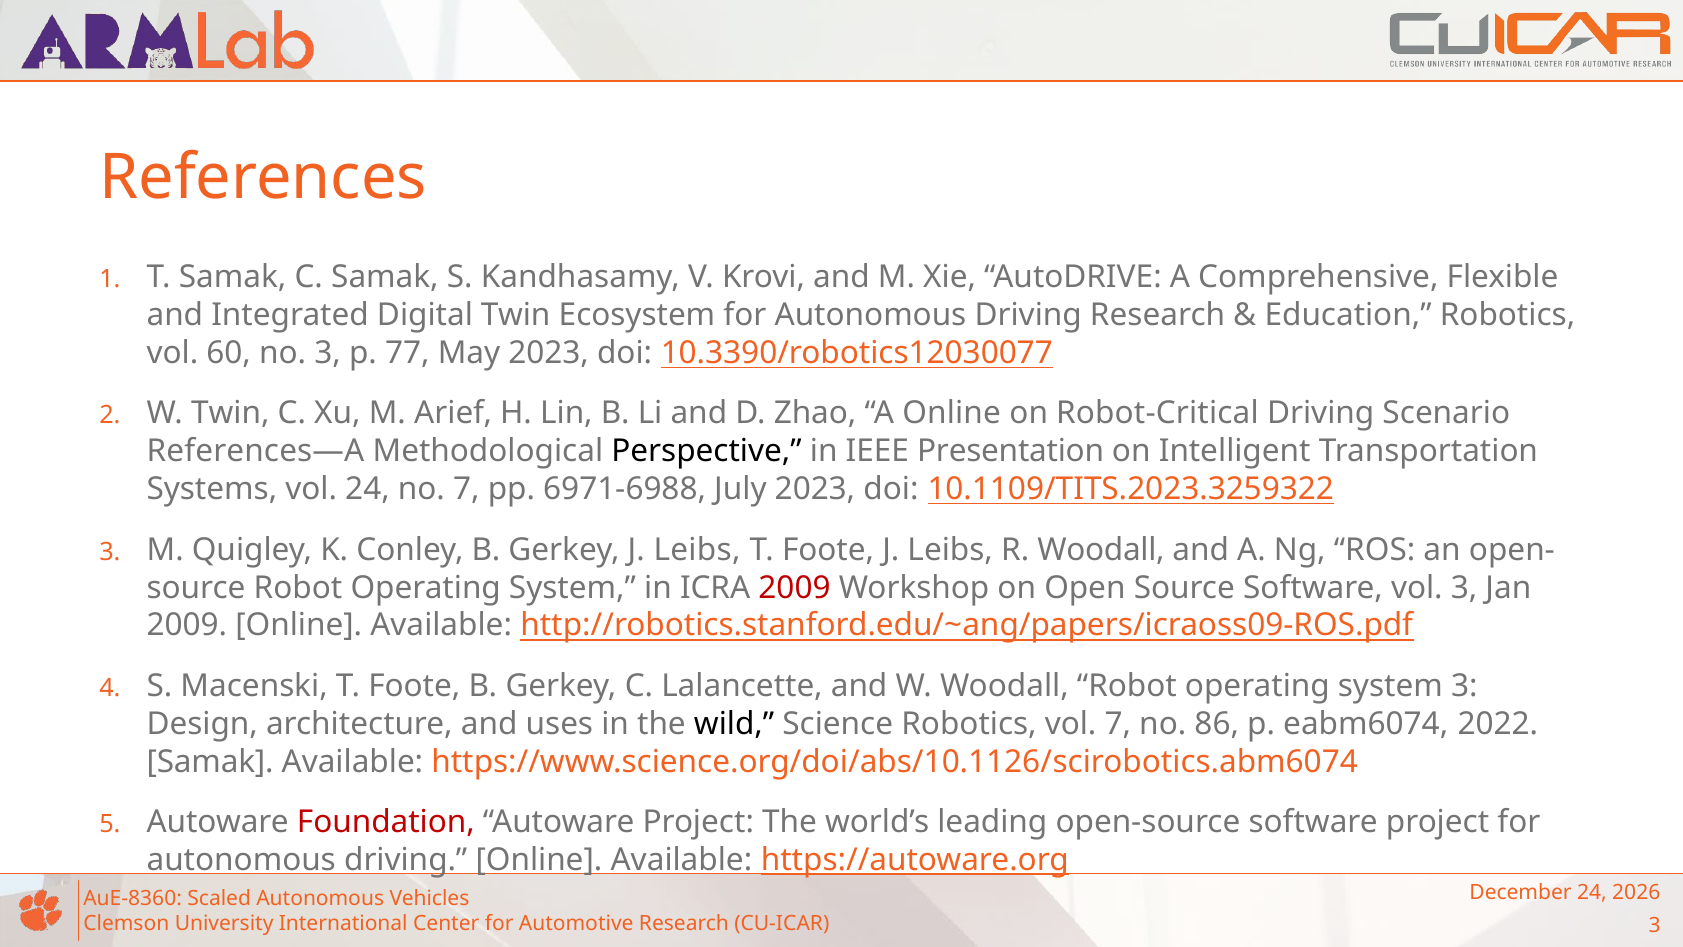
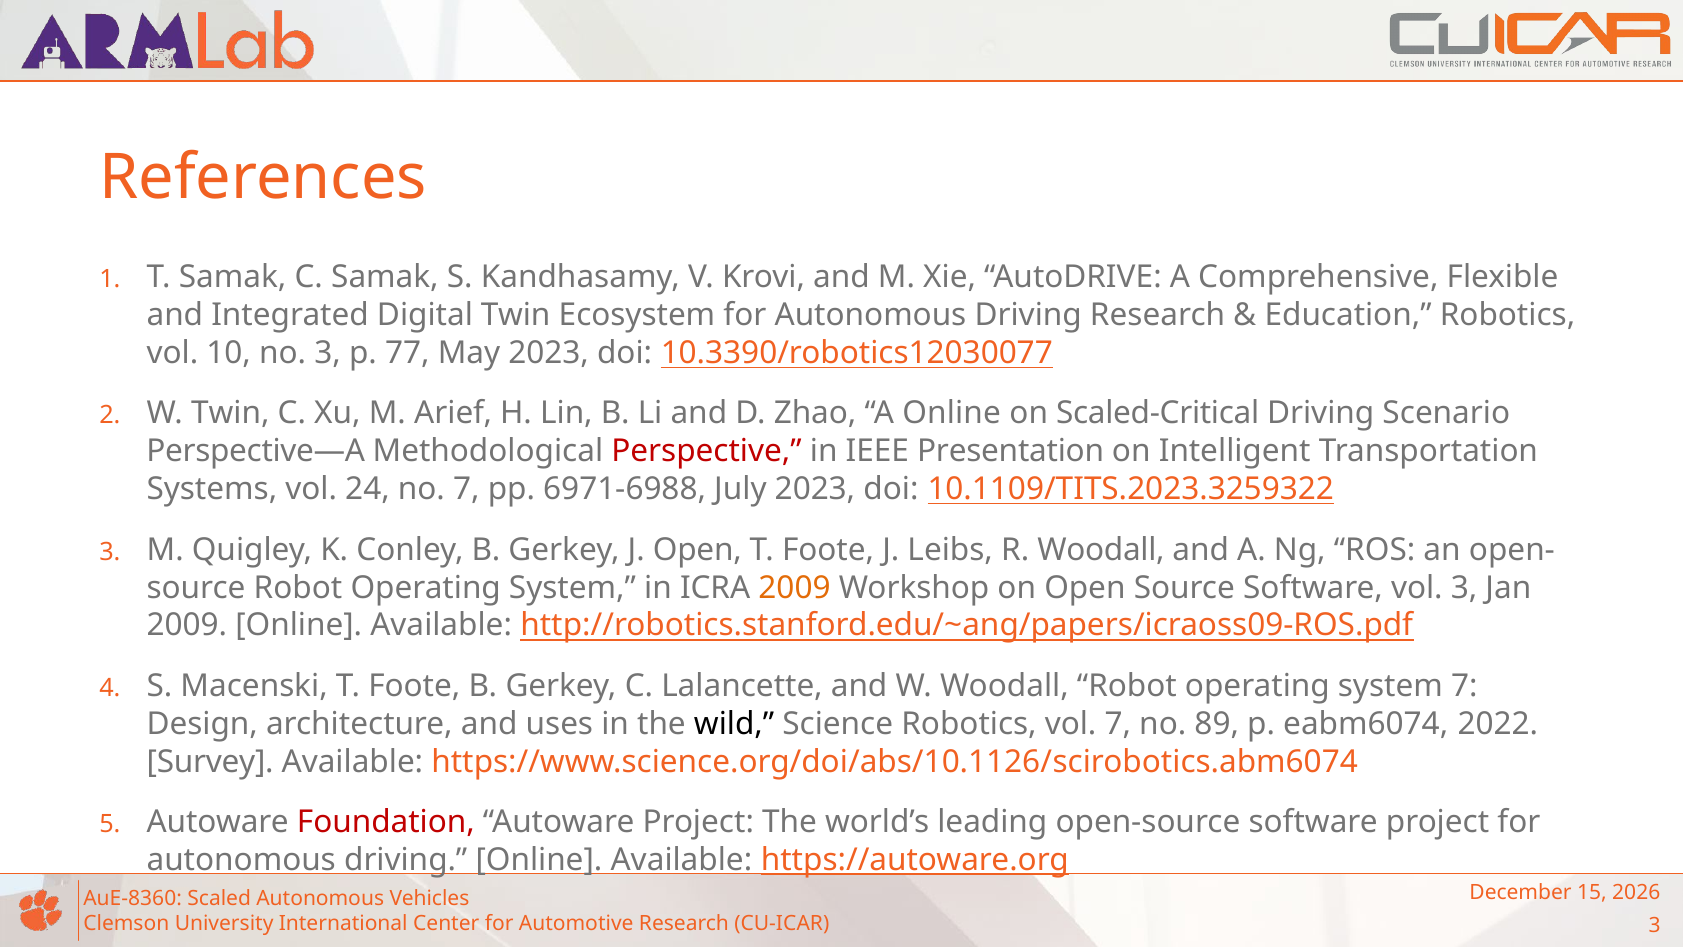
60: 60 -> 10 (229, 353)
Robot-Critical: Robot-Critical -> Scaled-Critical (1158, 413)
References—A: References—A -> Perspective—A (256, 451)
Perspective colour: black -> red (707, 451)
Gerkey J Leibs: Leibs -> Open (697, 550)
2009 colour: red -> orange (795, 587)
system 3: 3 -> 7 (1464, 686)
86: 86 -> 89 (1217, 724)
Samak: Samak -> Survey (210, 762)
December 24: 24 -> 15 (1592, 892)
